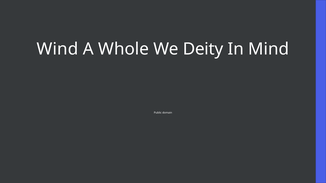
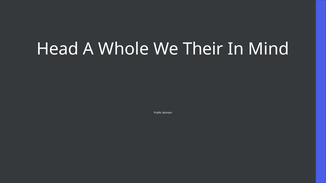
Wind: Wind -> Head (58, 49)
Deity: Deity -> Their (203, 49)
